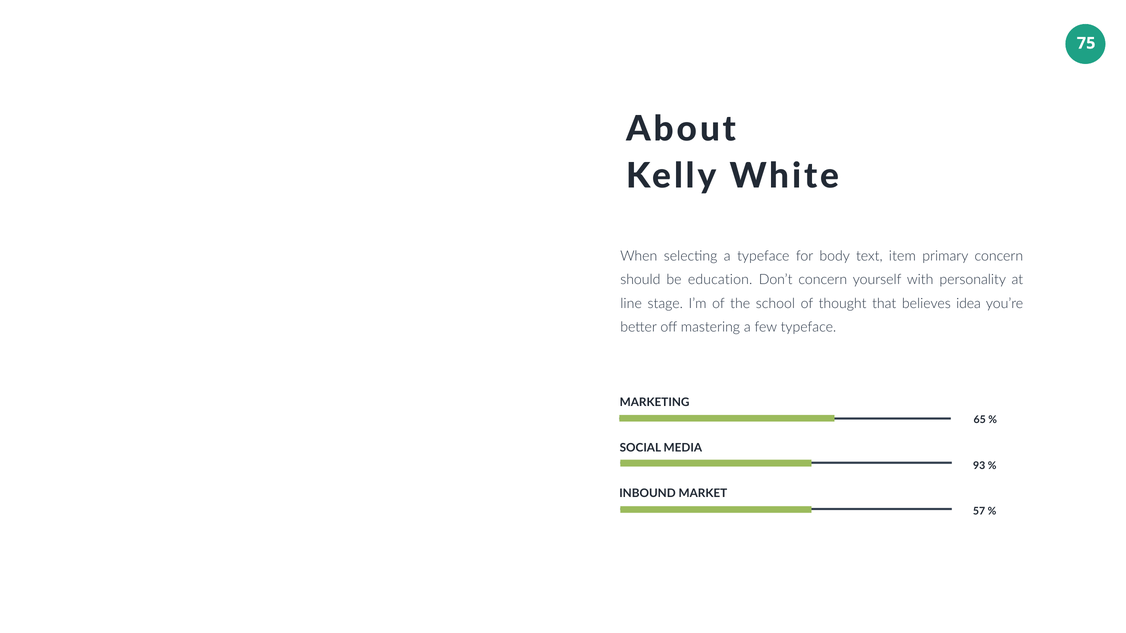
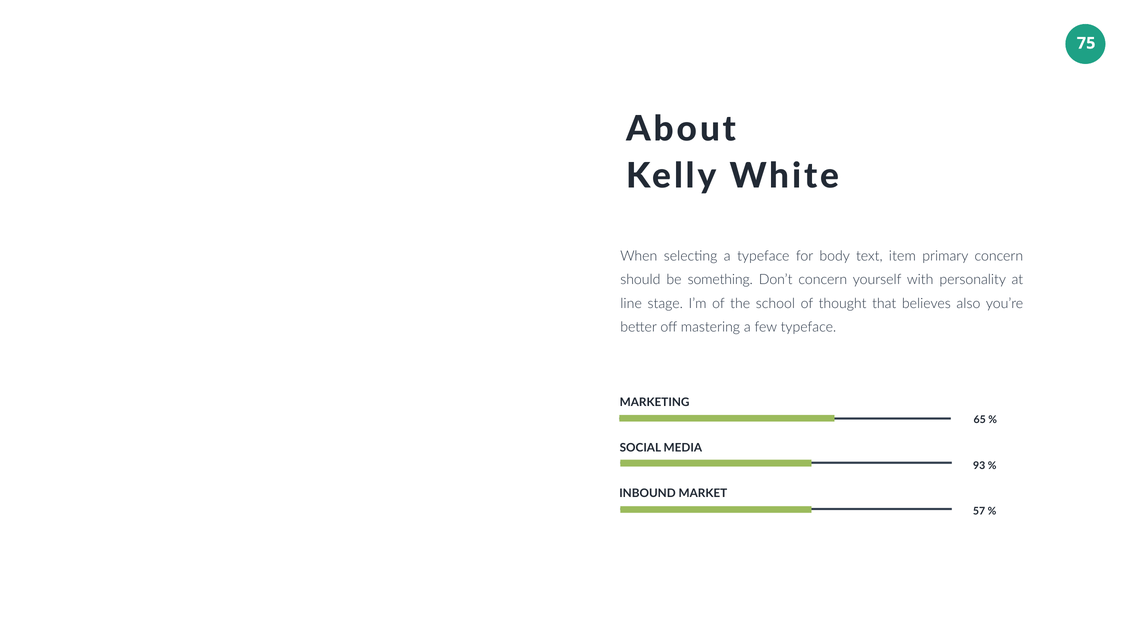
education: education -> something (720, 280)
idea: idea -> also (968, 304)
